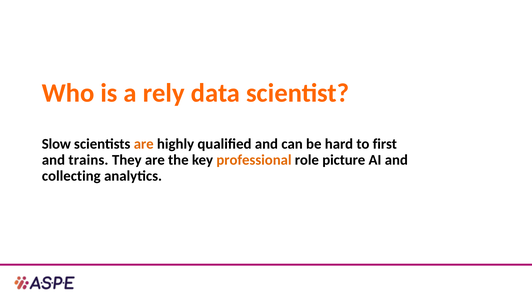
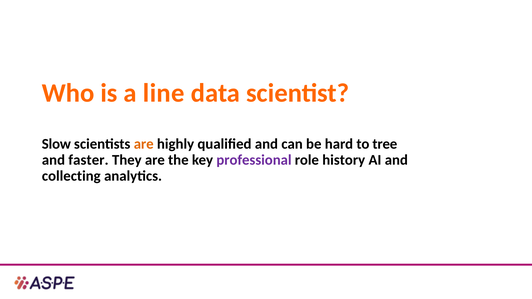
rely: rely -> line (164, 93)
first: first -> tree (385, 144)
trains: trains -> faster (88, 160)
professional colour: orange -> purple (254, 160)
picture: picture -> history (344, 160)
